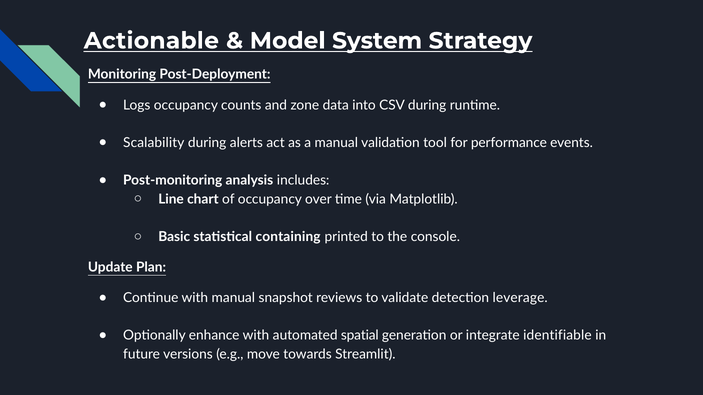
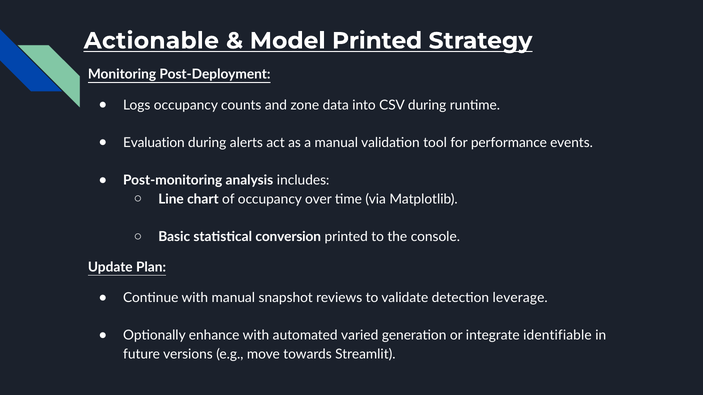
Model System: System -> Printed (377, 41)
Scalability: Scalability -> Evaluation (154, 143)
containing: containing -> conversion (288, 237)
spatial: spatial -> varied (360, 336)
